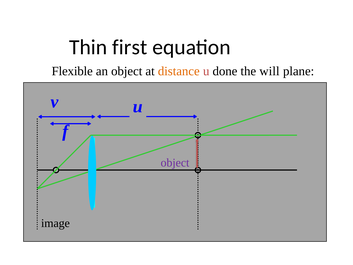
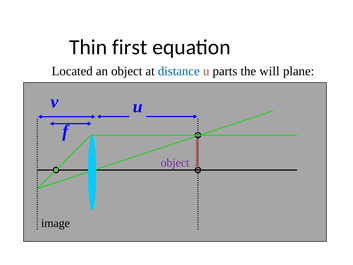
Flexible: Flexible -> Located (72, 71)
distance colour: orange -> blue (179, 71)
done: done -> parts (225, 71)
